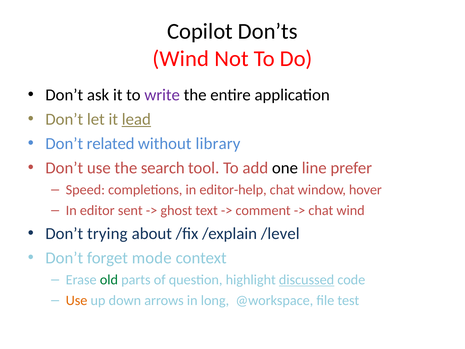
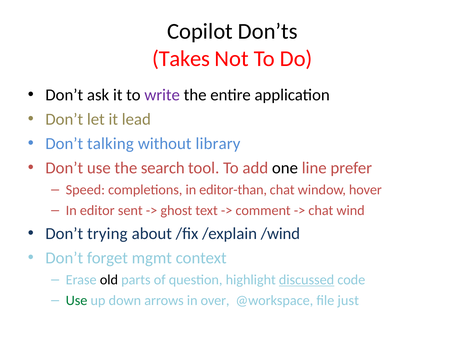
Wind: Wind -> Takes (181, 59)
lead underline: present -> none (136, 119)
related: related -> talking (110, 143)
editor-help: editor-help -> editor-than (233, 190)
/level: /level -> /wind (280, 233)
mode: mode -> mgmt (152, 258)
old colour: green -> black (109, 280)
Use colour: orange -> green (77, 300)
long: long -> over (215, 300)
test: test -> just (348, 300)
